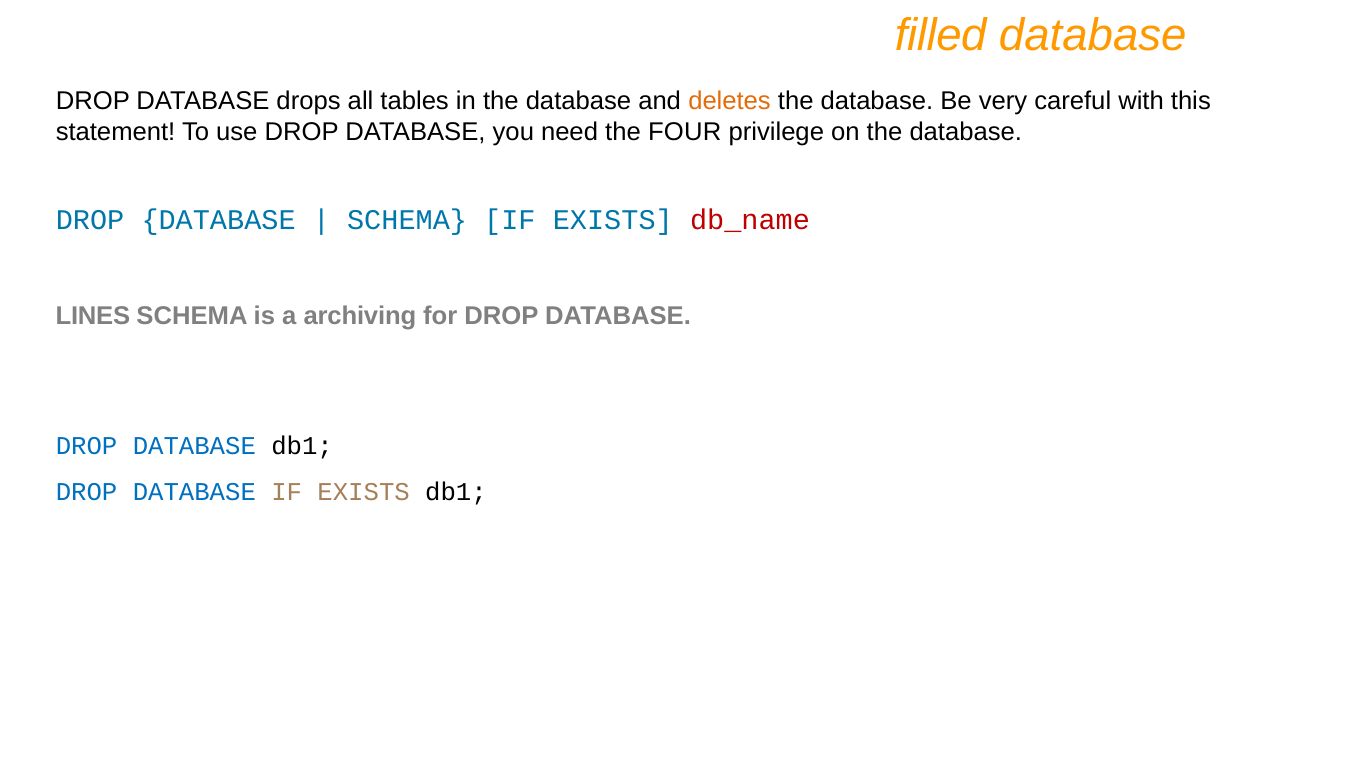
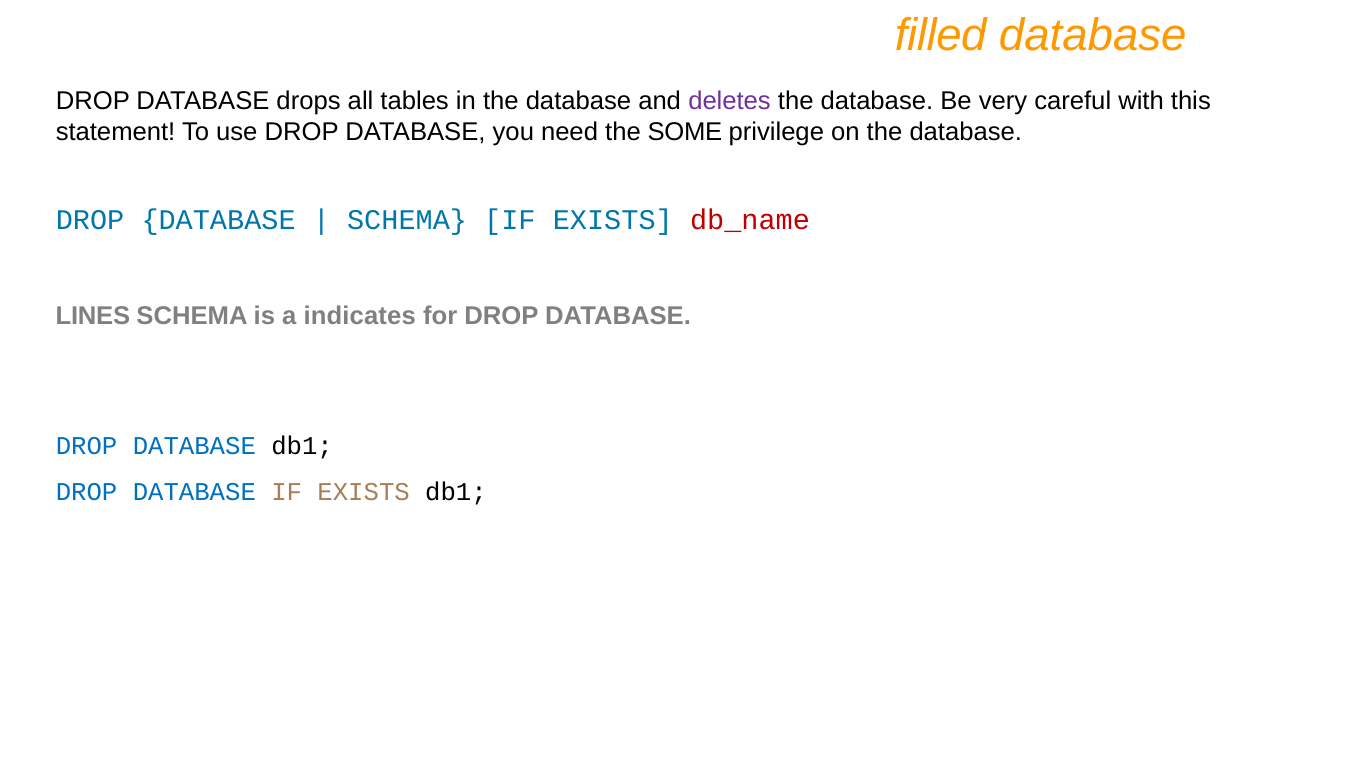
deletes colour: orange -> purple (730, 101)
FOUR: FOUR -> SOME (685, 132)
archiving: archiving -> indicates (360, 316)
